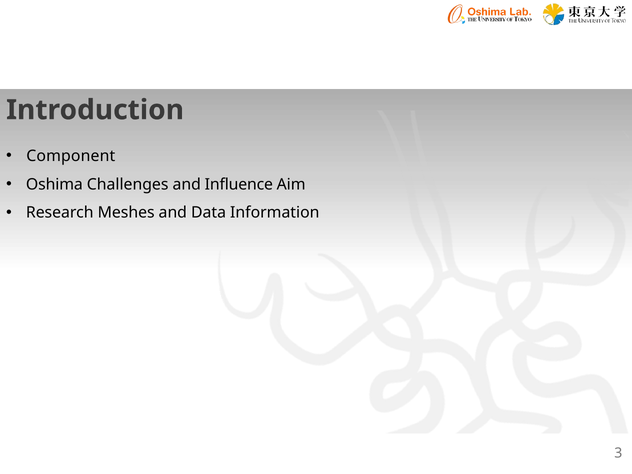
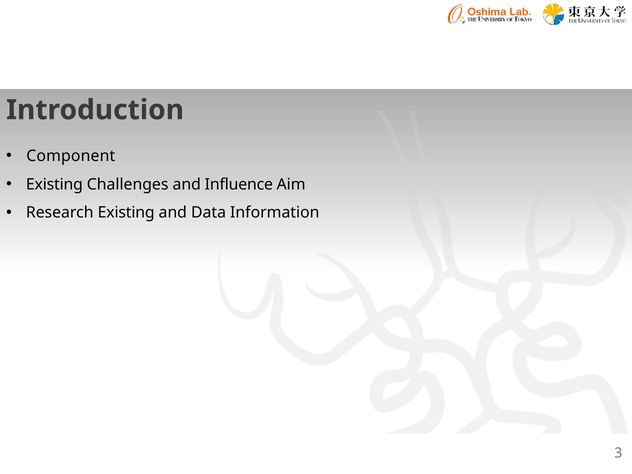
Oshima: Oshima -> Existing (54, 184)
Research Meshes: Meshes -> Existing (126, 213)
